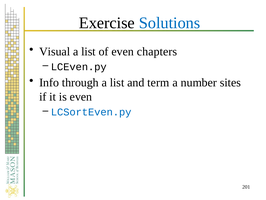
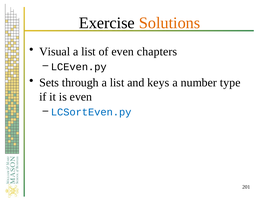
Solutions colour: blue -> orange (170, 23)
Info: Info -> Sets (49, 82)
term: term -> keys (158, 82)
sites: sites -> type (230, 82)
